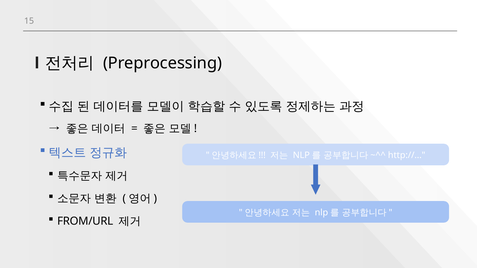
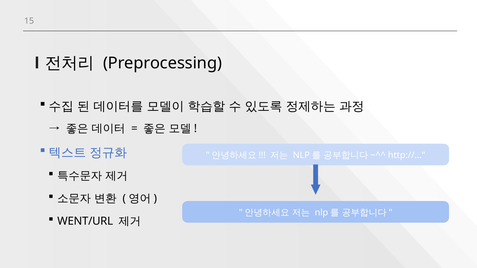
FROM/URL: FROM/URL -> WENT/URL (85, 221)
